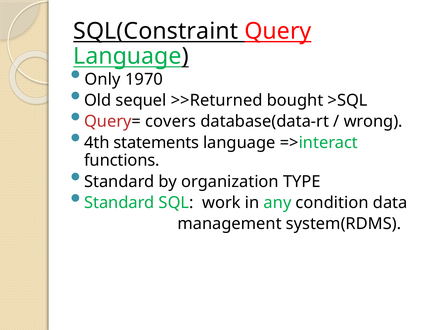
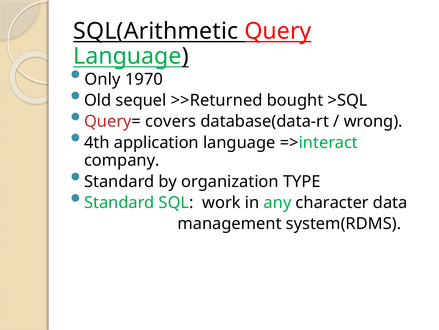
SQL(Constraint: SQL(Constraint -> SQL(Arithmetic (156, 31)
statements: statements -> application (156, 142)
functions: functions -> company (122, 160)
condition: condition -> character (332, 202)
